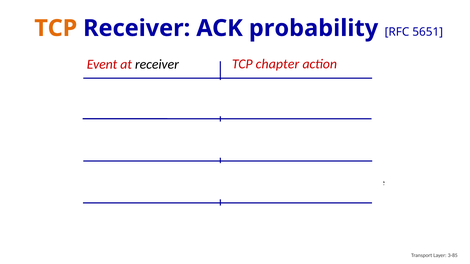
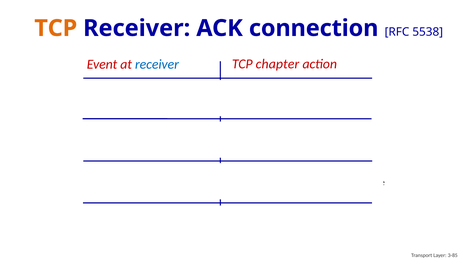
probability: probability -> connection (314, 28)
5651: 5651 -> 5538 (428, 32)
receiver colour: black -> blue (157, 65)
